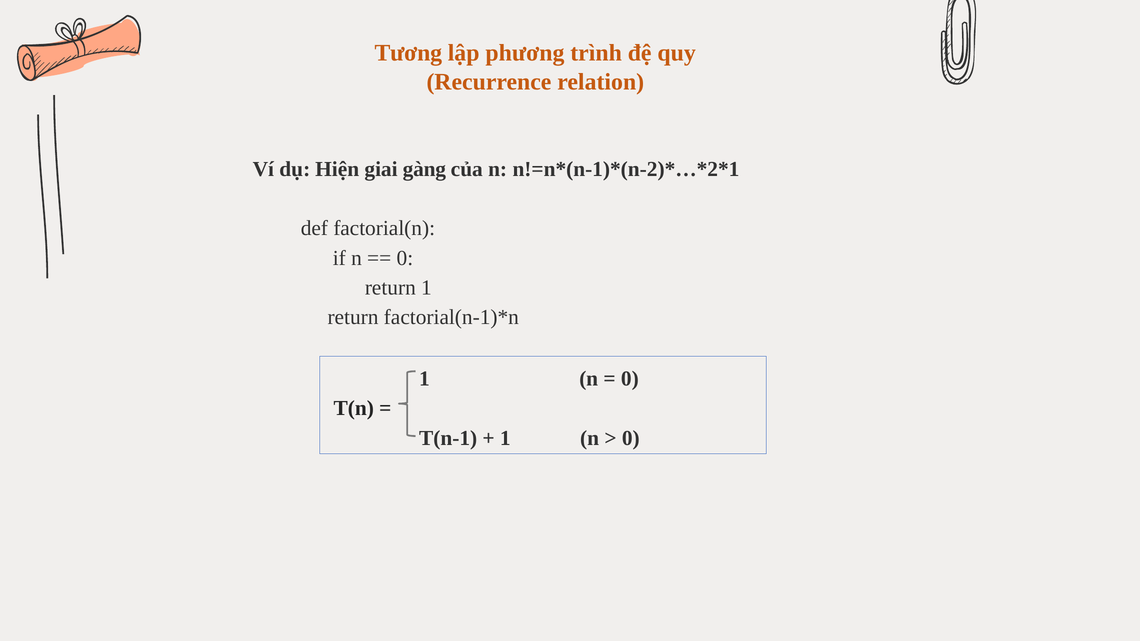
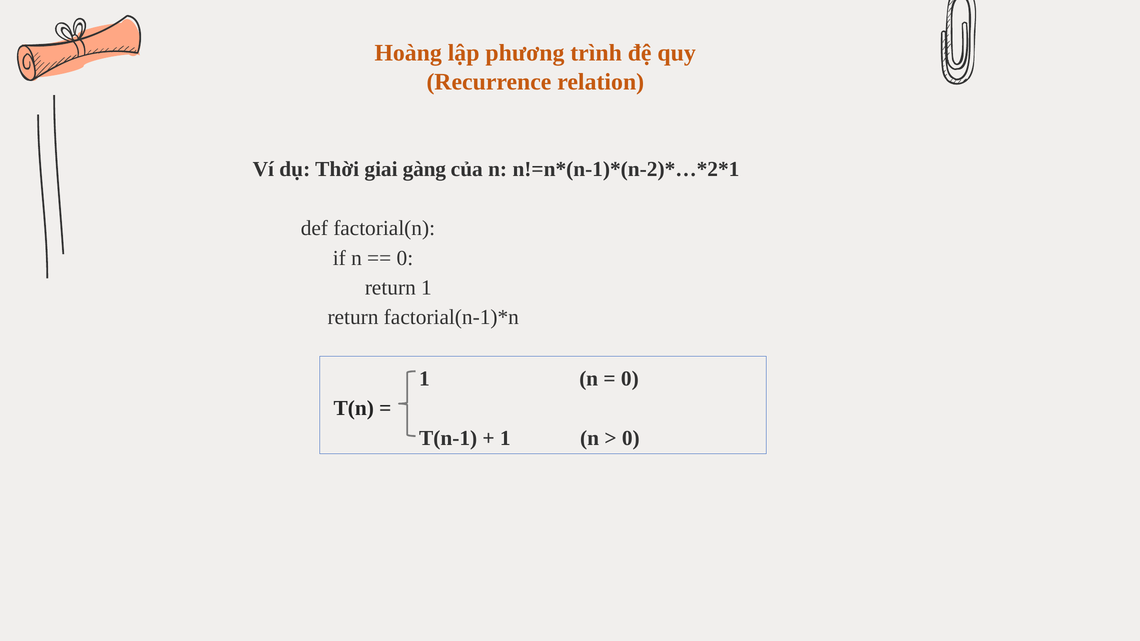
Tương: Tương -> Hoàng (408, 53)
Hiện: Hiện -> Thời (337, 169)
